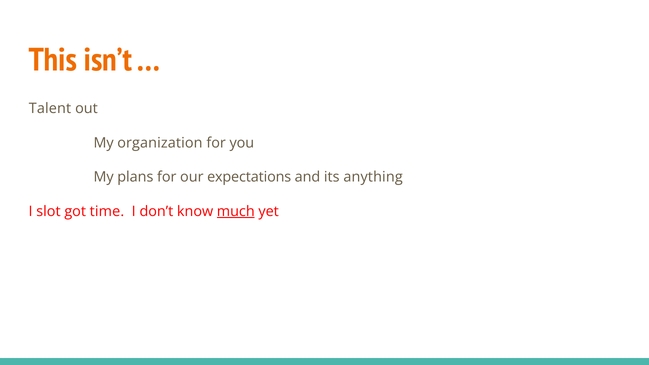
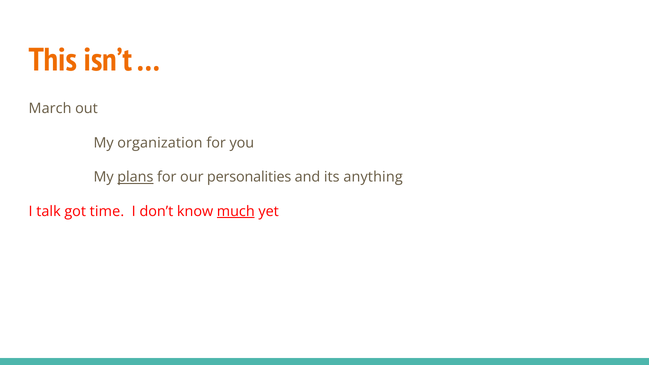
Talent: Talent -> March (50, 109)
plans underline: none -> present (135, 177)
expectations: expectations -> personalities (249, 177)
slot: slot -> talk (48, 211)
